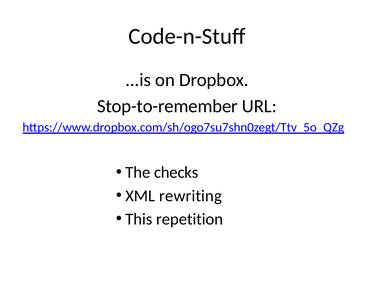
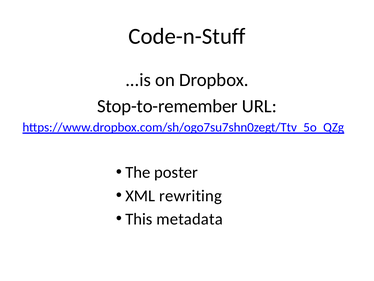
checks: checks -> poster (176, 172)
repetition: repetition -> metadata (190, 219)
